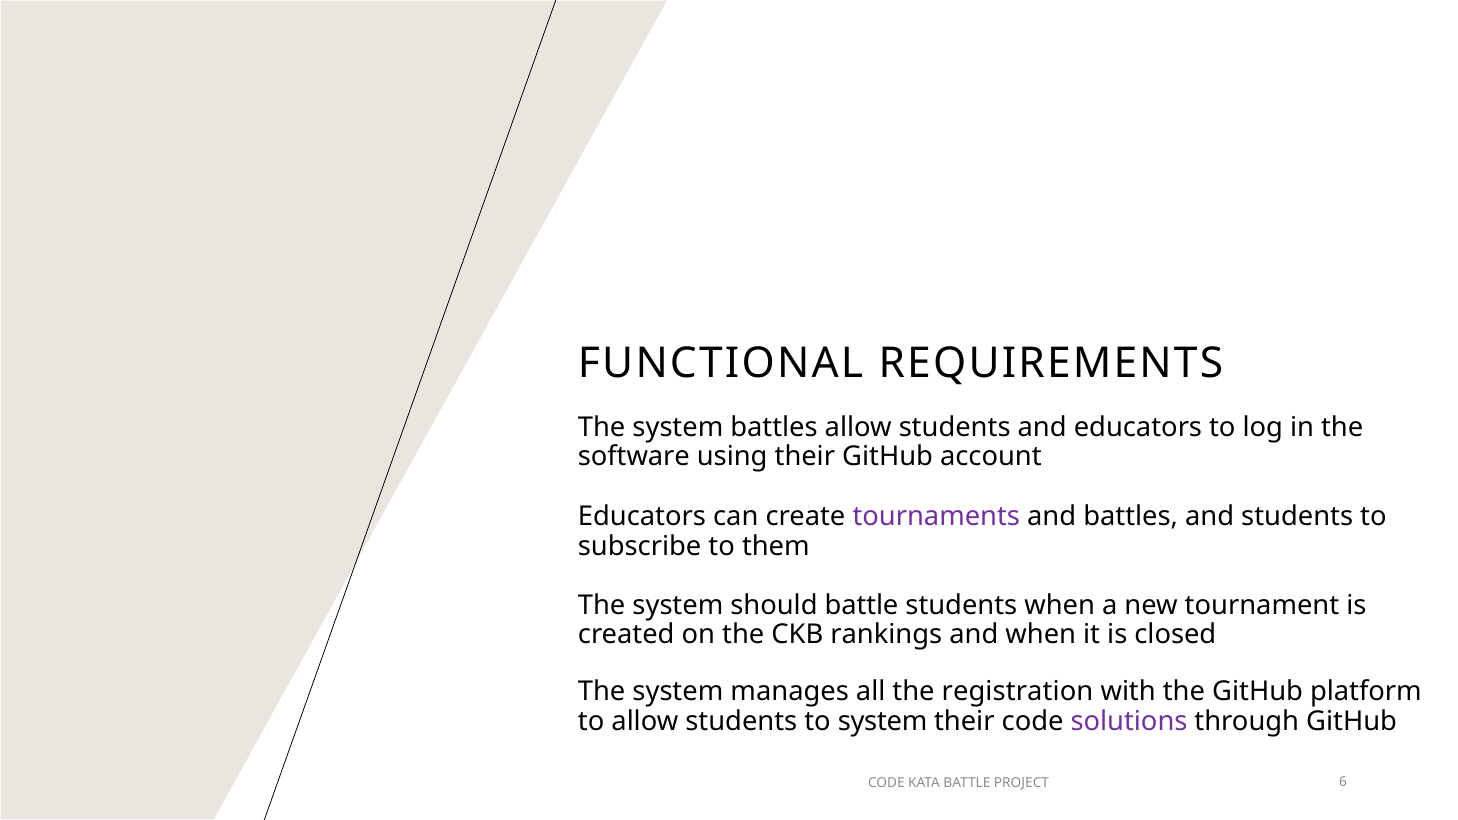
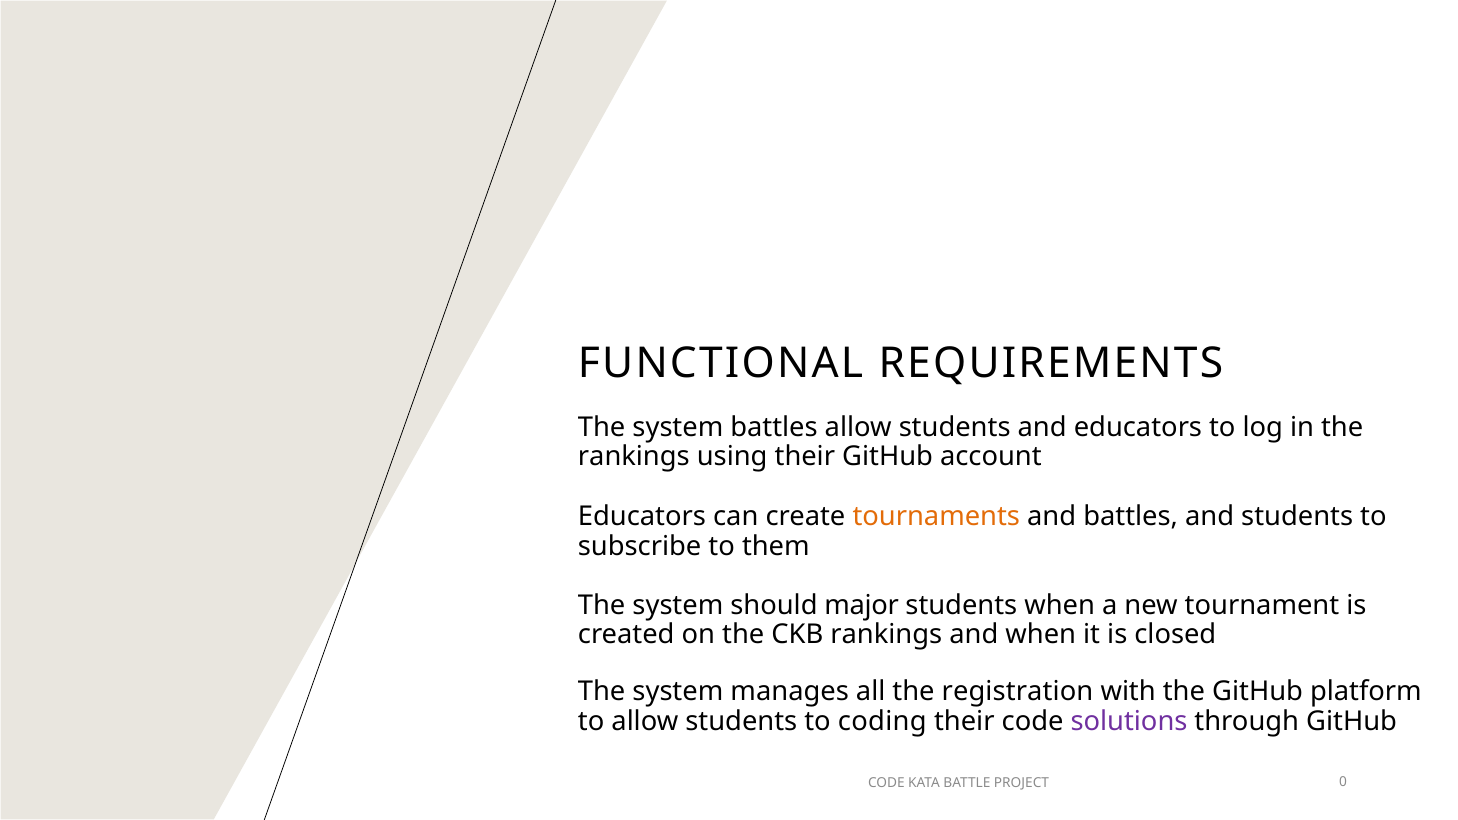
software: software -> rankings (634, 457)
tournaments colour: purple -> orange (936, 517)
should battle: battle -> major (862, 605)
to system: system -> coding (882, 721)
6: 6 -> 0 (1343, 782)
